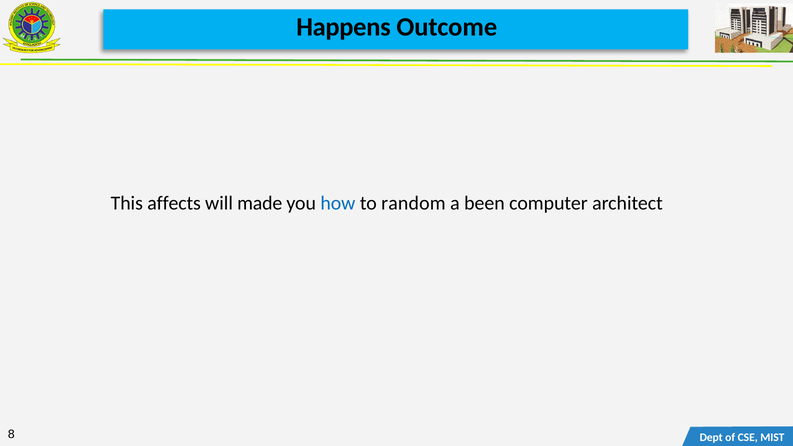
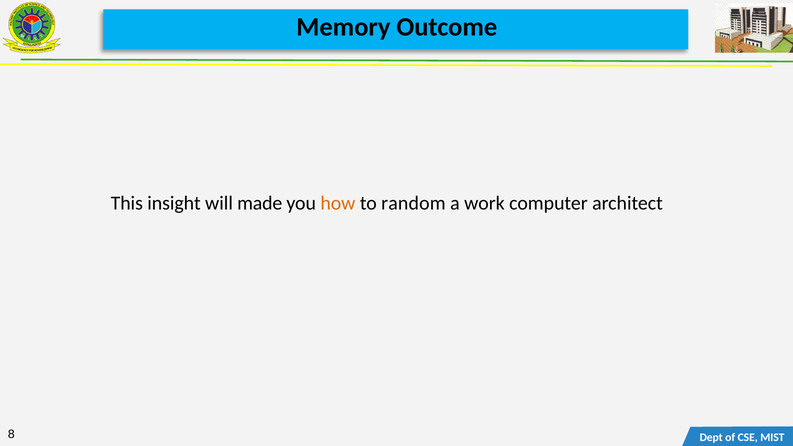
Happens: Happens -> Memory (343, 27)
affects: affects -> insight (174, 203)
how colour: blue -> orange (338, 203)
been: been -> work (484, 203)
